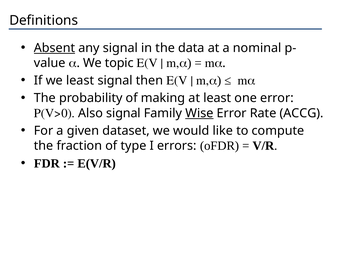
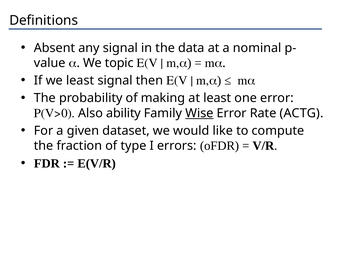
Absent underline: present -> none (55, 48)
Also signal: signal -> ability (123, 113)
ACCG: ACCG -> ACTG (302, 113)
